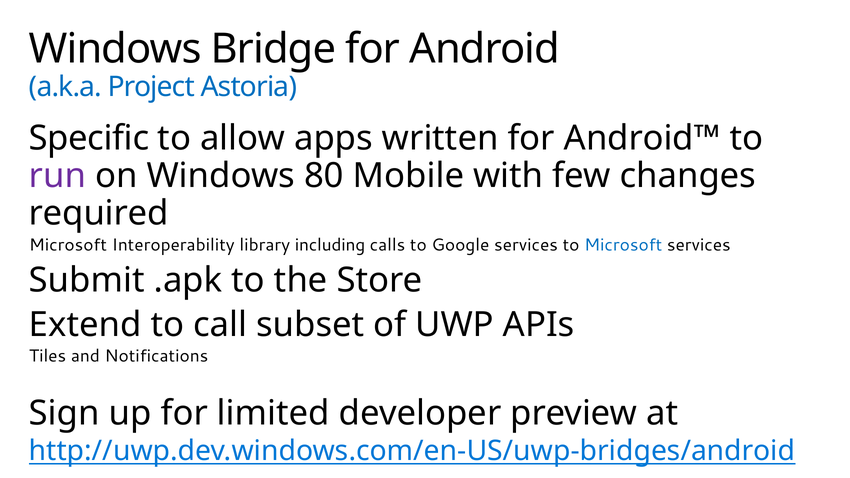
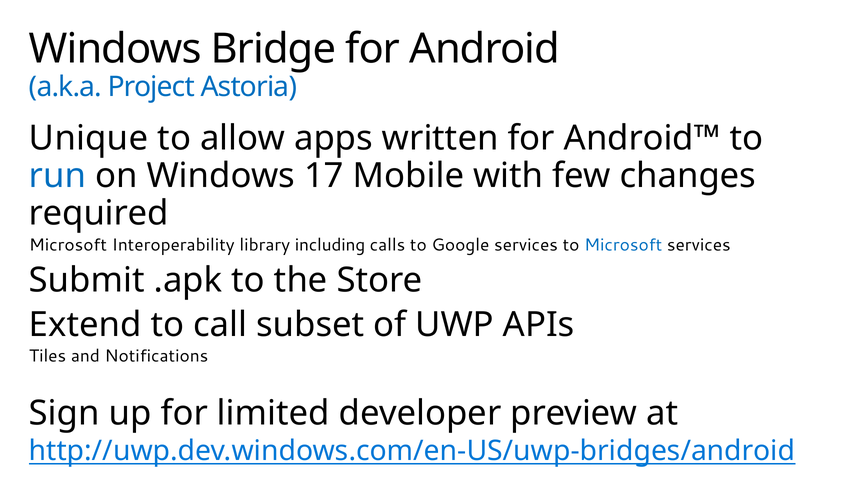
Specific: Specific -> Unique (89, 139)
run colour: purple -> blue (58, 176)
80: 80 -> 17 (324, 176)
